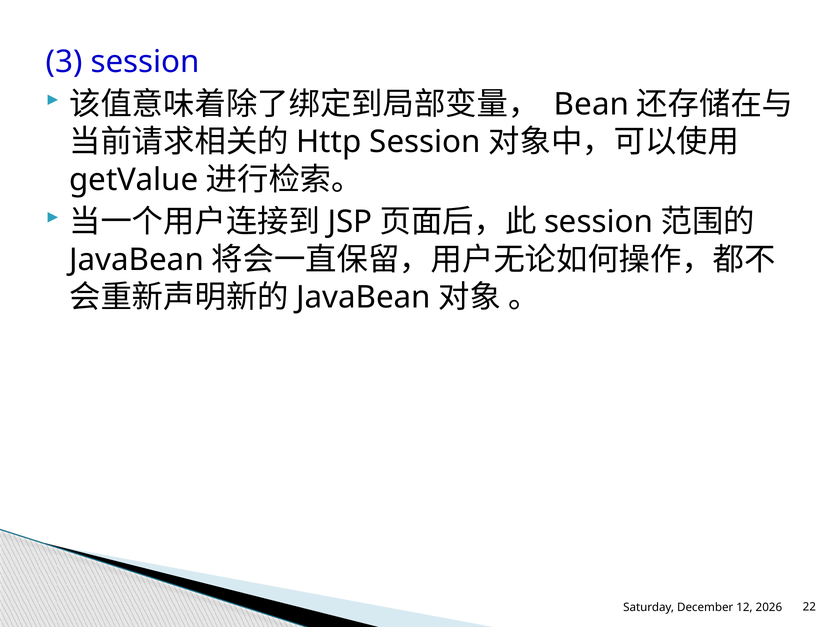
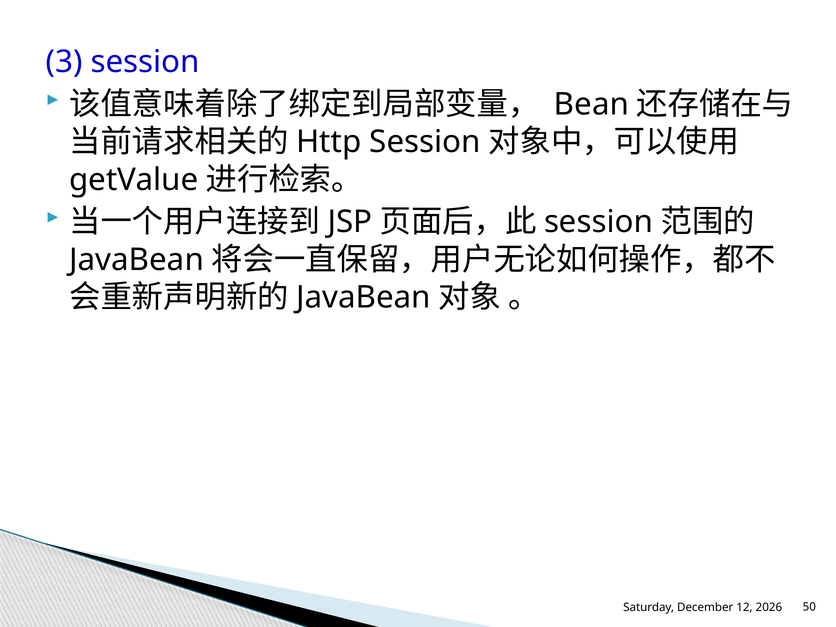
22: 22 -> 50 (809, 607)
